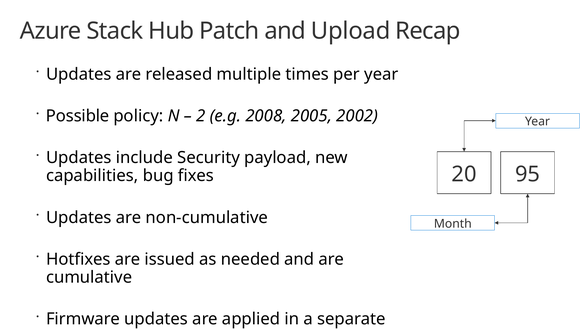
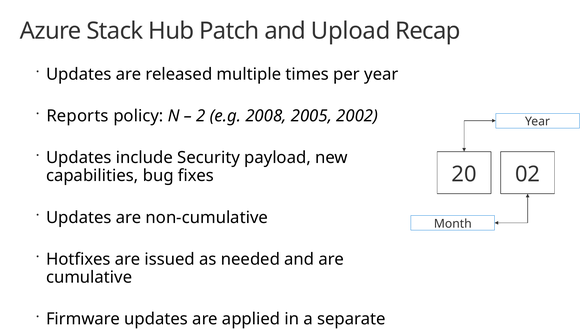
Possible: Possible -> Reports (77, 116)
95: 95 -> 02 (528, 174)
